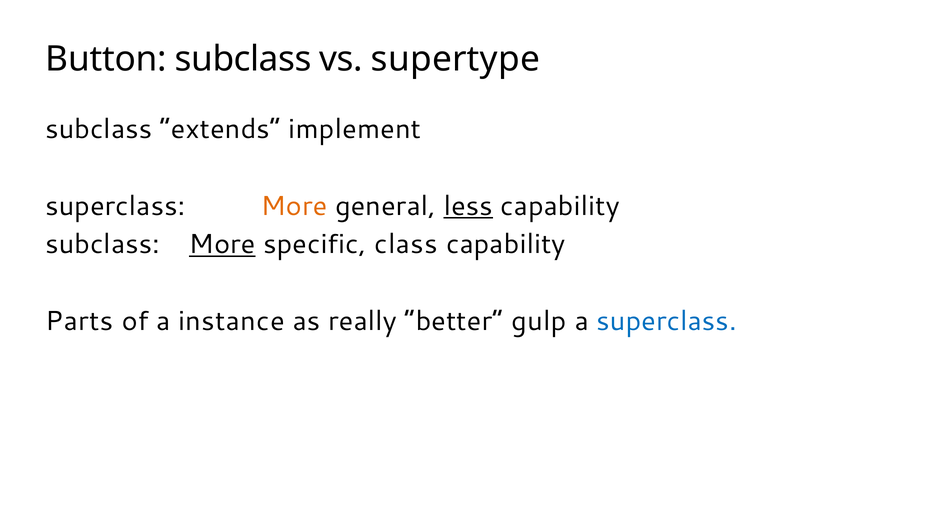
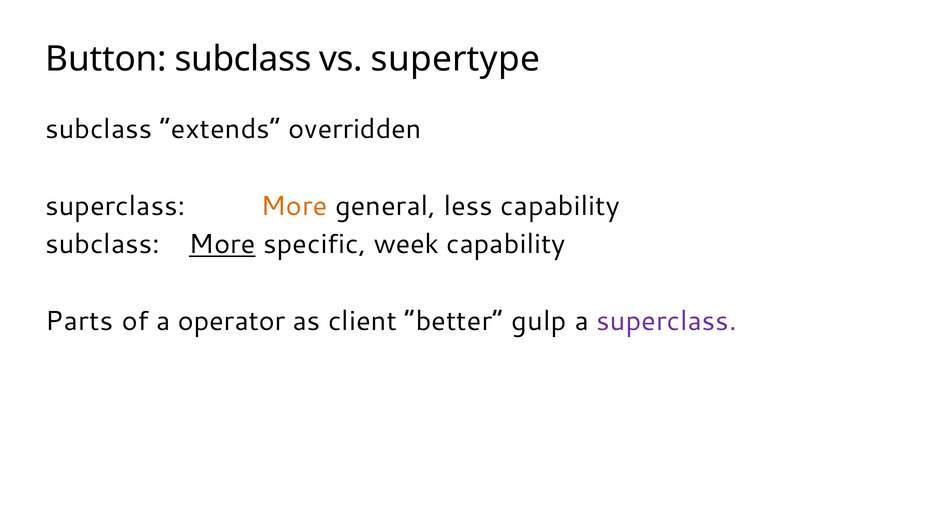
implement: implement -> overridden (355, 129)
less underline: present -> none (468, 206)
class: class -> week (406, 244)
instance: instance -> operator (232, 321)
really: really -> client (363, 321)
superclass colour: blue -> purple (666, 321)
